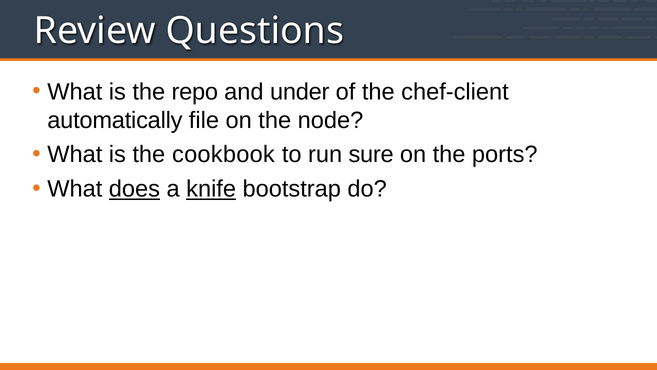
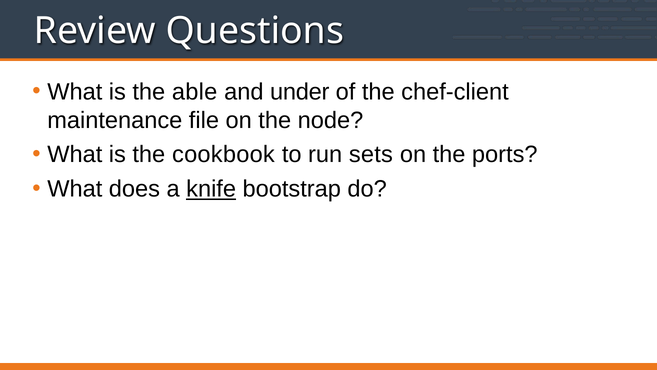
repo: repo -> able (195, 92)
automatically: automatically -> maintenance (115, 120)
sure: sure -> sets (371, 154)
does underline: present -> none (134, 189)
